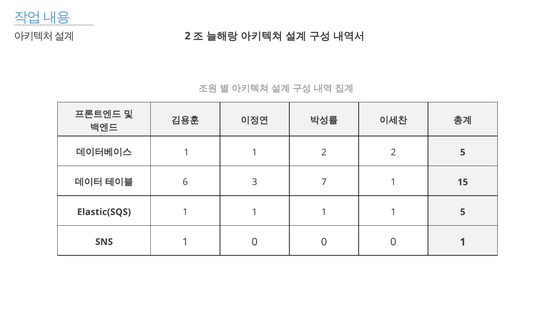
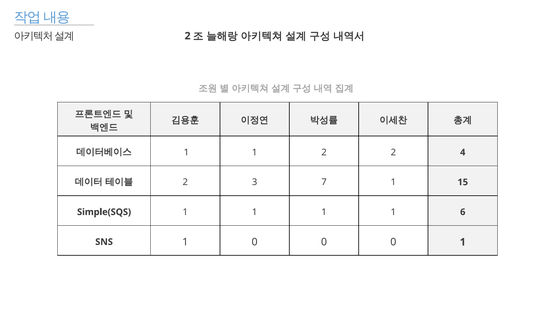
2 5: 5 -> 4 (463, 152)
6: 6 -> 2 (185, 182)
Elastic(SQS: Elastic(SQS -> Simple(SQS (104, 212)
1 5: 5 -> 6 (463, 212)
